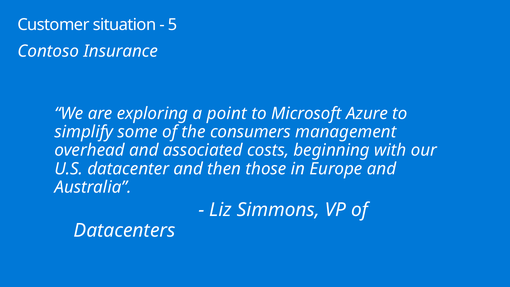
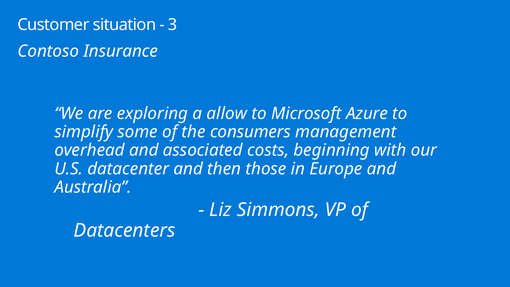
5: 5 -> 3 (173, 25)
point: point -> allow (227, 114)
